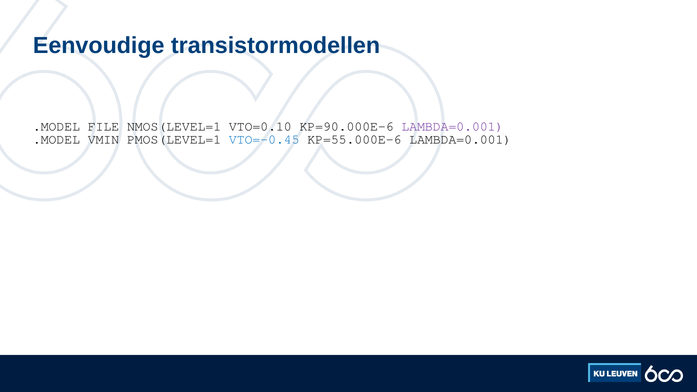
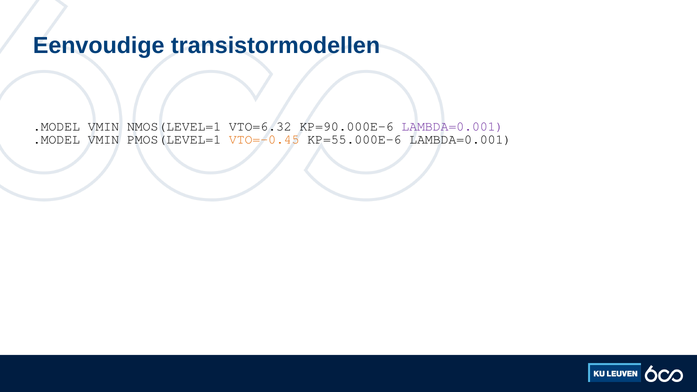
FILE: FILE -> VMIN (103, 126)
VTO=0.10: VTO=0.10 -> VTO=6.32 (260, 126)
VTO=-0.45 colour: blue -> orange (264, 140)
